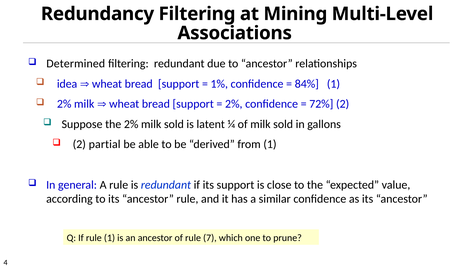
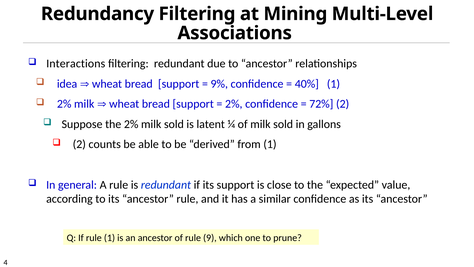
Determined: Determined -> Interactions (76, 64)
1%: 1% -> 9% (219, 84)
84%: 84% -> 40% (307, 84)
partial: partial -> counts (105, 144)
7: 7 -> 9 (210, 237)
